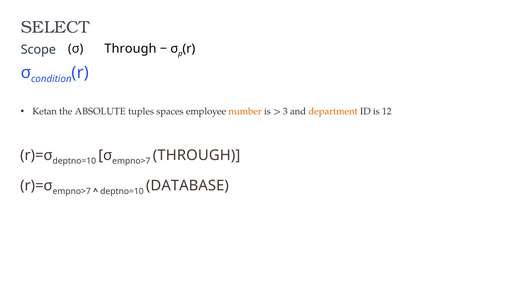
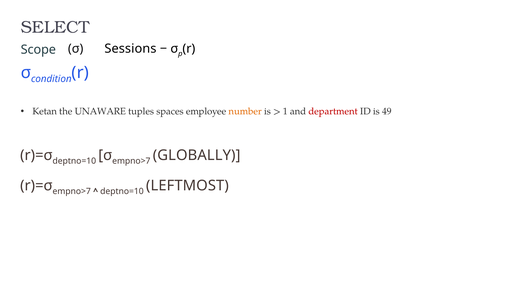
σ Through: Through -> Sessions (130, 49)
ABSOLUTE: ABSOLUTE -> UNAWARE (100, 112)
3: 3 -> 1 (285, 112)
department colour: orange -> red (333, 112)
12: 12 -> 49 (387, 112)
THROUGH: THROUGH -> GLOBALLY (197, 155)
DATABASE: DATABASE -> LEFTMOST (187, 186)
